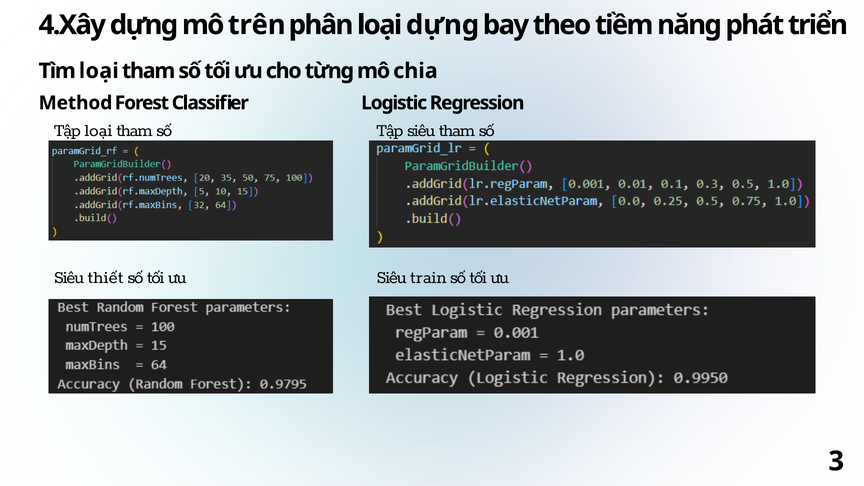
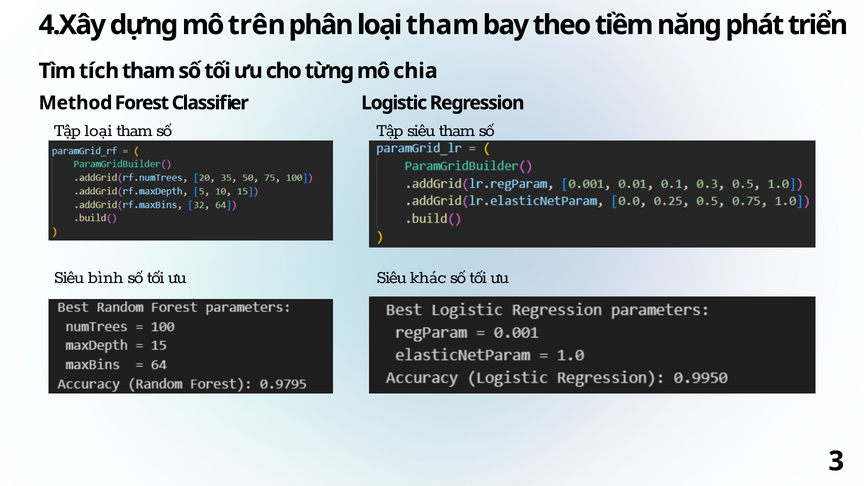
phân loại dựng: dựng -> tham (443, 25)
Tìm loại: loại -> tích (99, 71)
thiết: thiết -> bình (106, 277)
train: train -> khác (428, 277)
